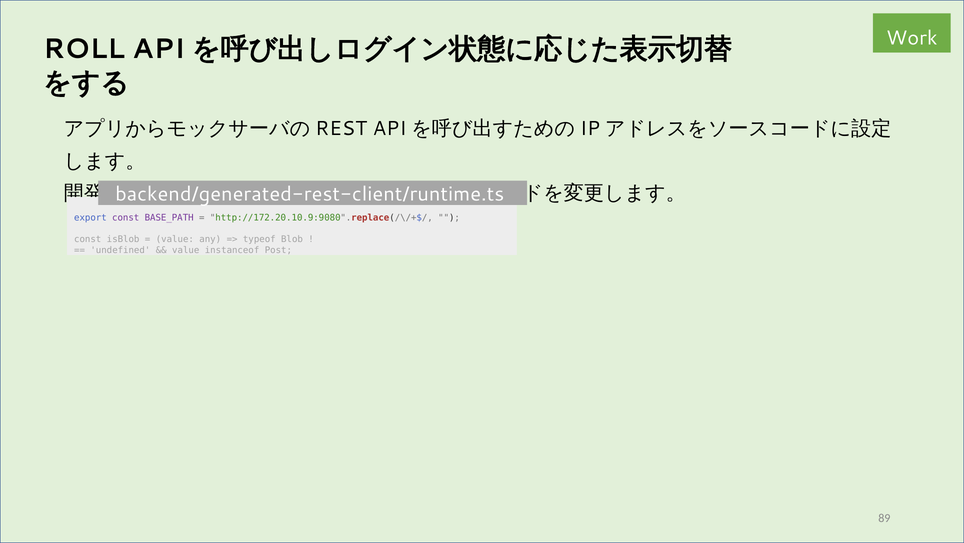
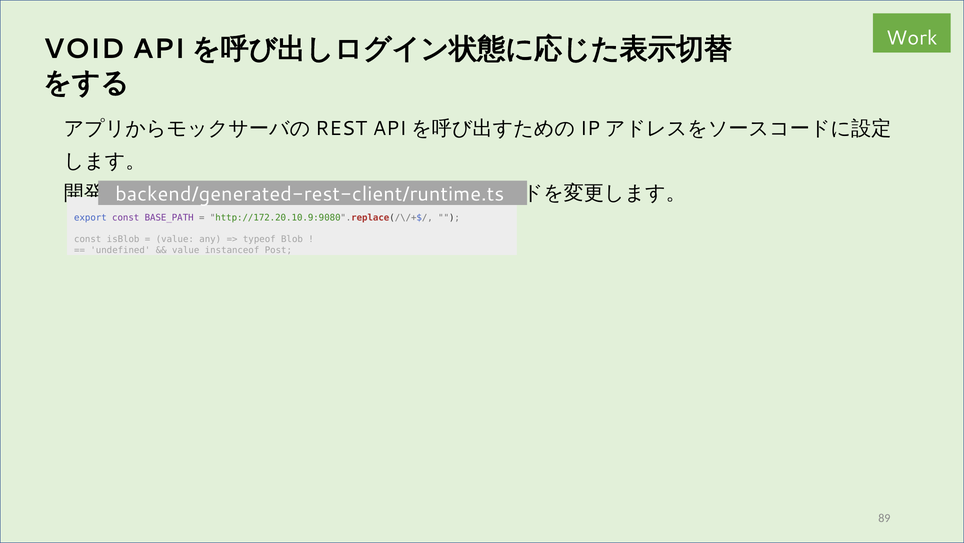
ROLL: ROLL -> VOID (84, 49)
